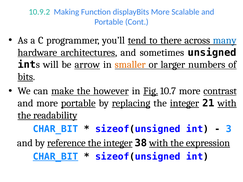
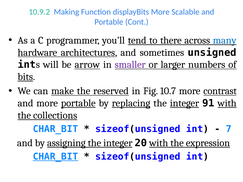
smaller colour: orange -> purple (130, 65)
however: however -> reserved (111, 91)
Fig underline: present -> none (151, 91)
21: 21 -> 91 (208, 103)
readability: readability -> collections (55, 115)
3: 3 -> 7 (229, 129)
reference: reference -> assigning (66, 143)
38: 38 -> 20 (141, 143)
